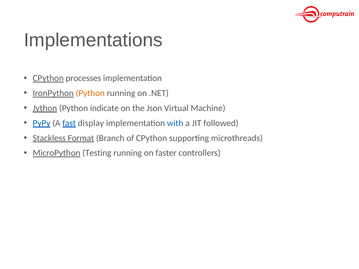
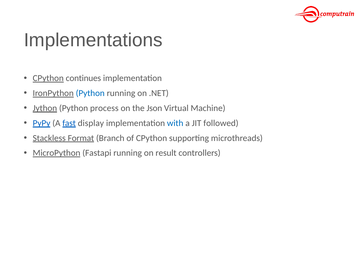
processes: processes -> continues (83, 78)
Python colour: orange -> blue (90, 93)
indicate: indicate -> process (104, 108)
Testing: Testing -> Fastapi (97, 153)
faster: faster -> result (166, 153)
